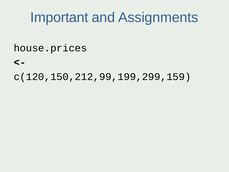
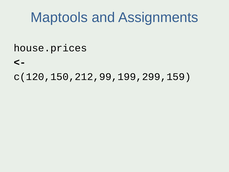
Important: Important -> Maptools (59, 17)
